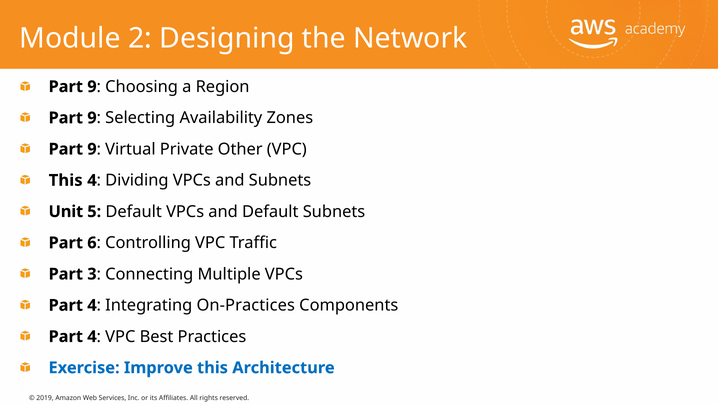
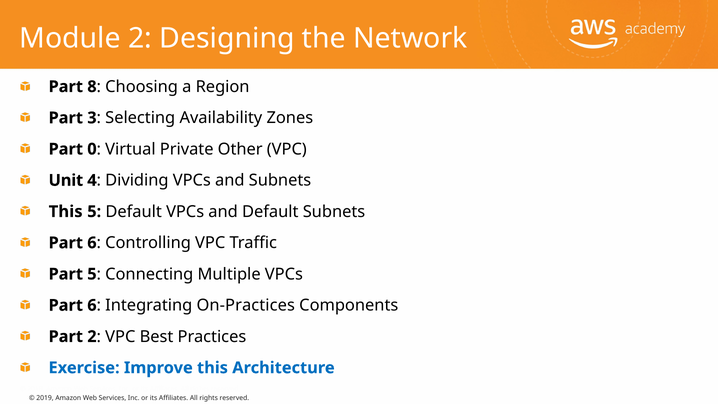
9: 9 -> 8 (92, 87)
9: 9 -> 3 (92, 118)
9: 9 -> 0 (92, 149)
This: This -> Unit (66, 180)
Unit: Unit -> This (66, 212)
Part 3: 3 -> 5 (92, 274)
4: 4 -> 6 (92, 305)
4: 4 -> 2 (92, 336)
